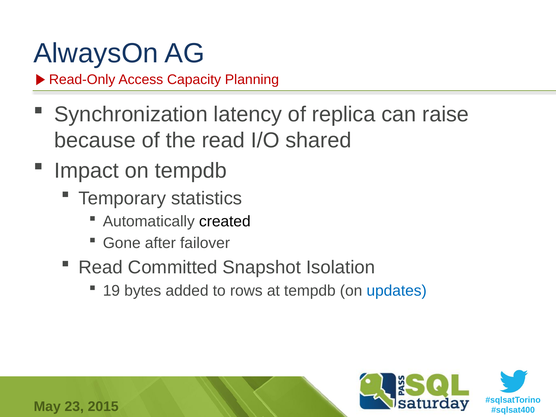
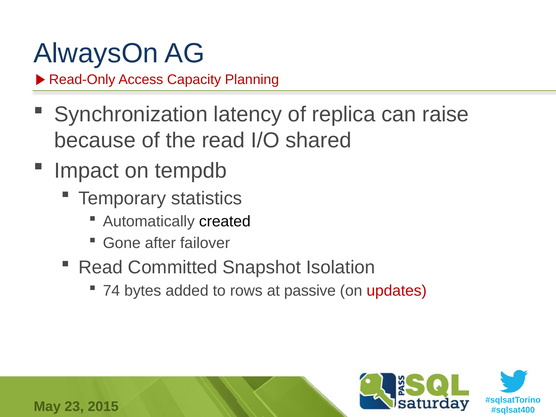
19: 19 -> 74 (111, 291)
at tempdb: tempdb -> passive (310, 291)
updates colour: blue -> red (397, 291)
